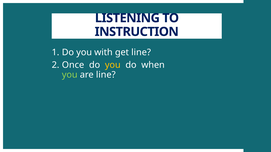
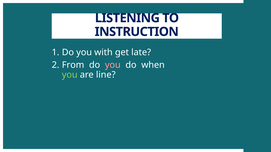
get line: line -> late (141, 53)
Once: Once -> From (73, 65)
you colour: yellow -> pink (113, 65)
